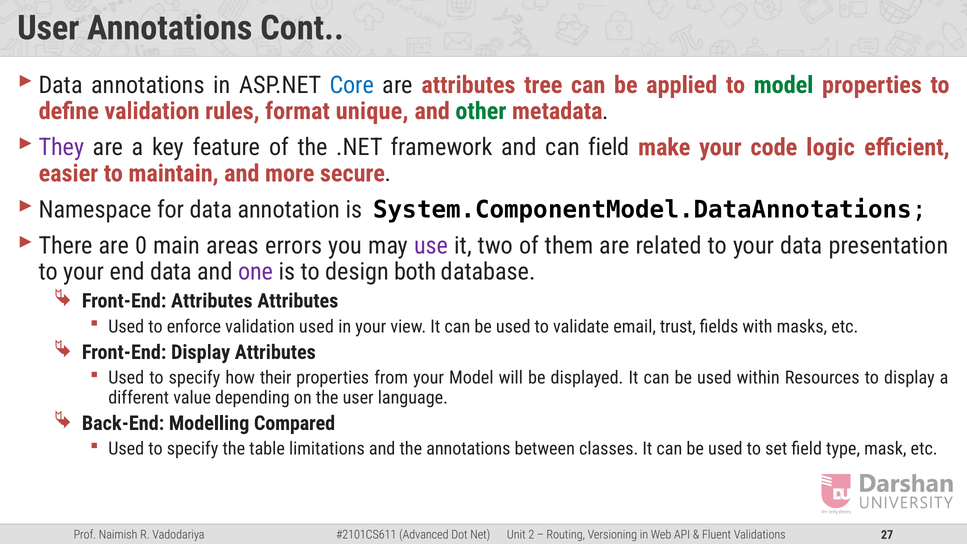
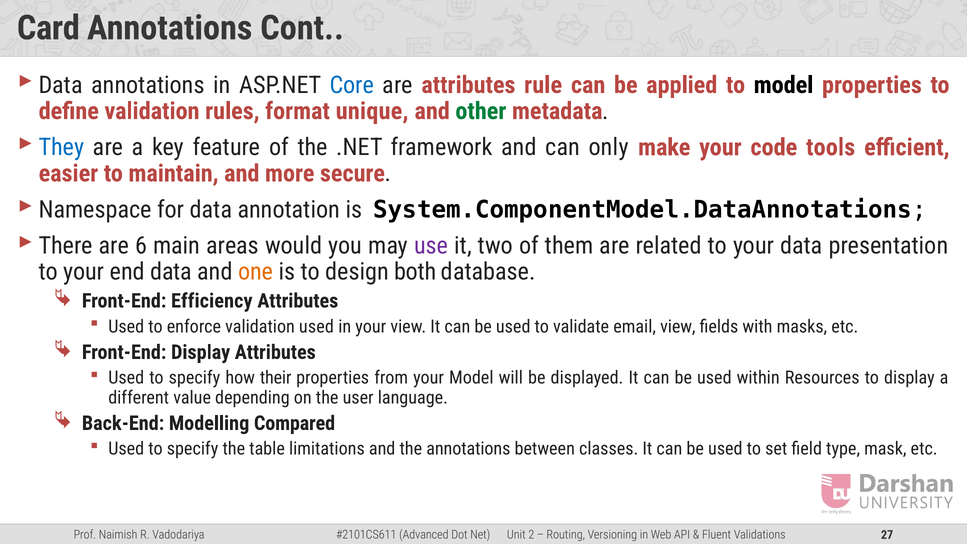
User: User -> Card (48, 28)
tree: tree -> rule (543, 85)
model colour: green -> black (784, 85)
They colour: purple -> blue (61, 147)
can field: field -> only (609, 147)
logic: logic -> tools (831, 147)
0: 0 -> 6 (141, 246)
errors: errors -> would (294, 246)
one colour: purple -> orange (256, 272)
Front-End Attributes: Attributes -> Efficiency (212, 301)
email trust: trust -> view (678, 327)
